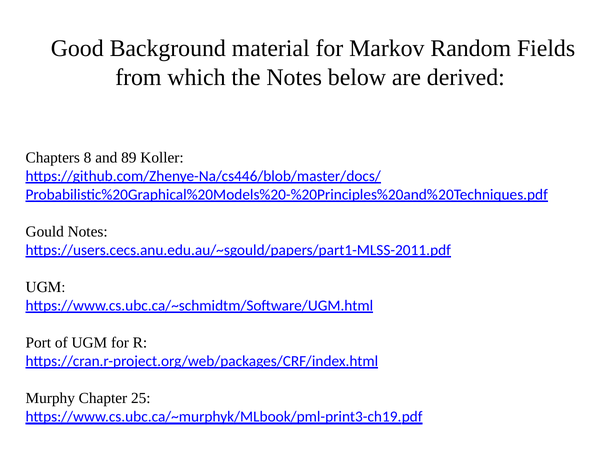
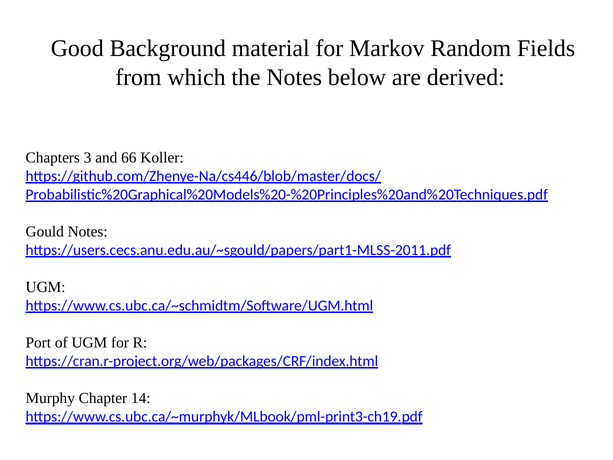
8: 8 -> 3 (88, 158)
89: 89 -> 66 (129, 158)
25: 25 -> 14 (141, 398)
